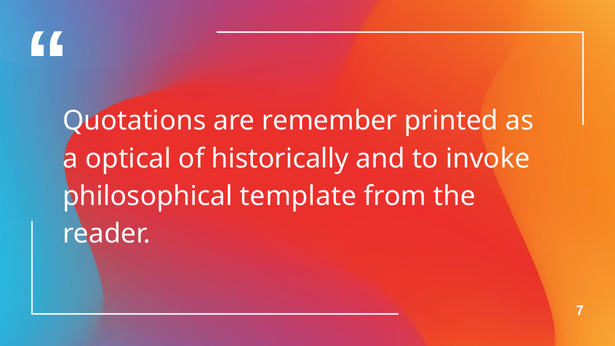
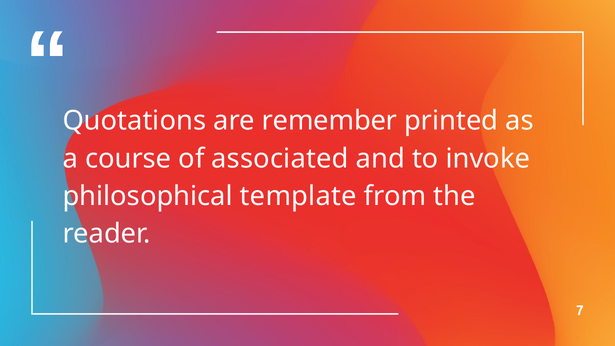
optical: optical -> course (128, 158)
historically: historically -> associated (280, 158)
